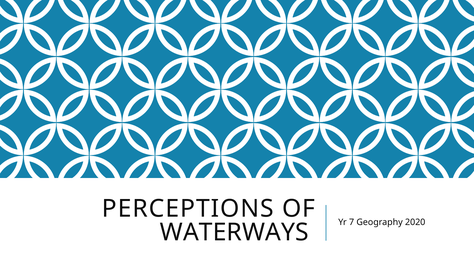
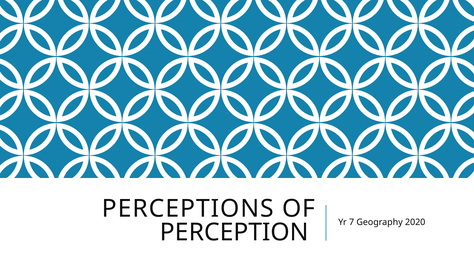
WATERWAYS: WATERWAYS -> PERCEPTION (234, 232)
